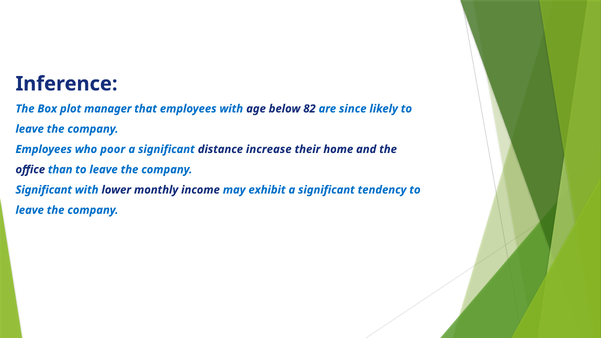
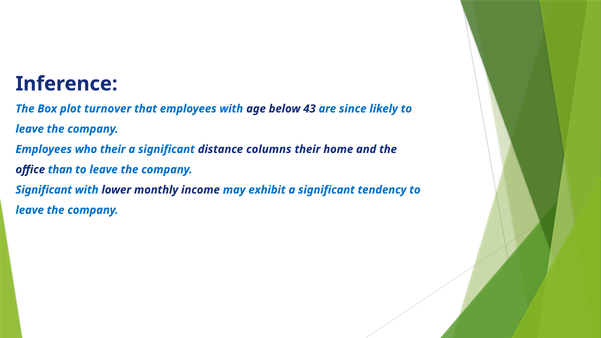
manager: manager -> turnover (108, 109)
82: 82 -> 43 (309, 109)
who poor: poor -> their (113, 149)
increase: increase -> columns (269, 149)
